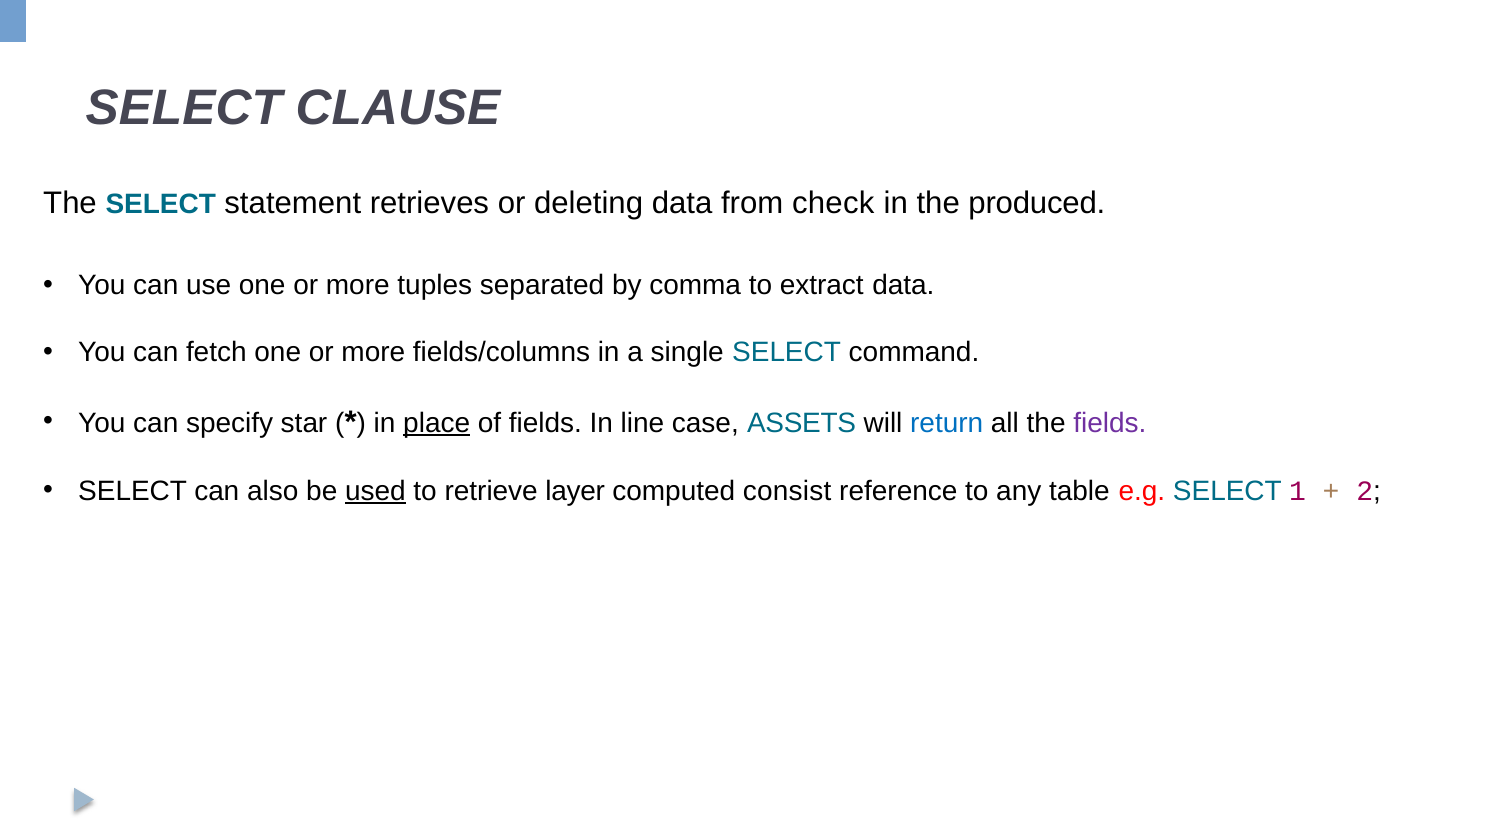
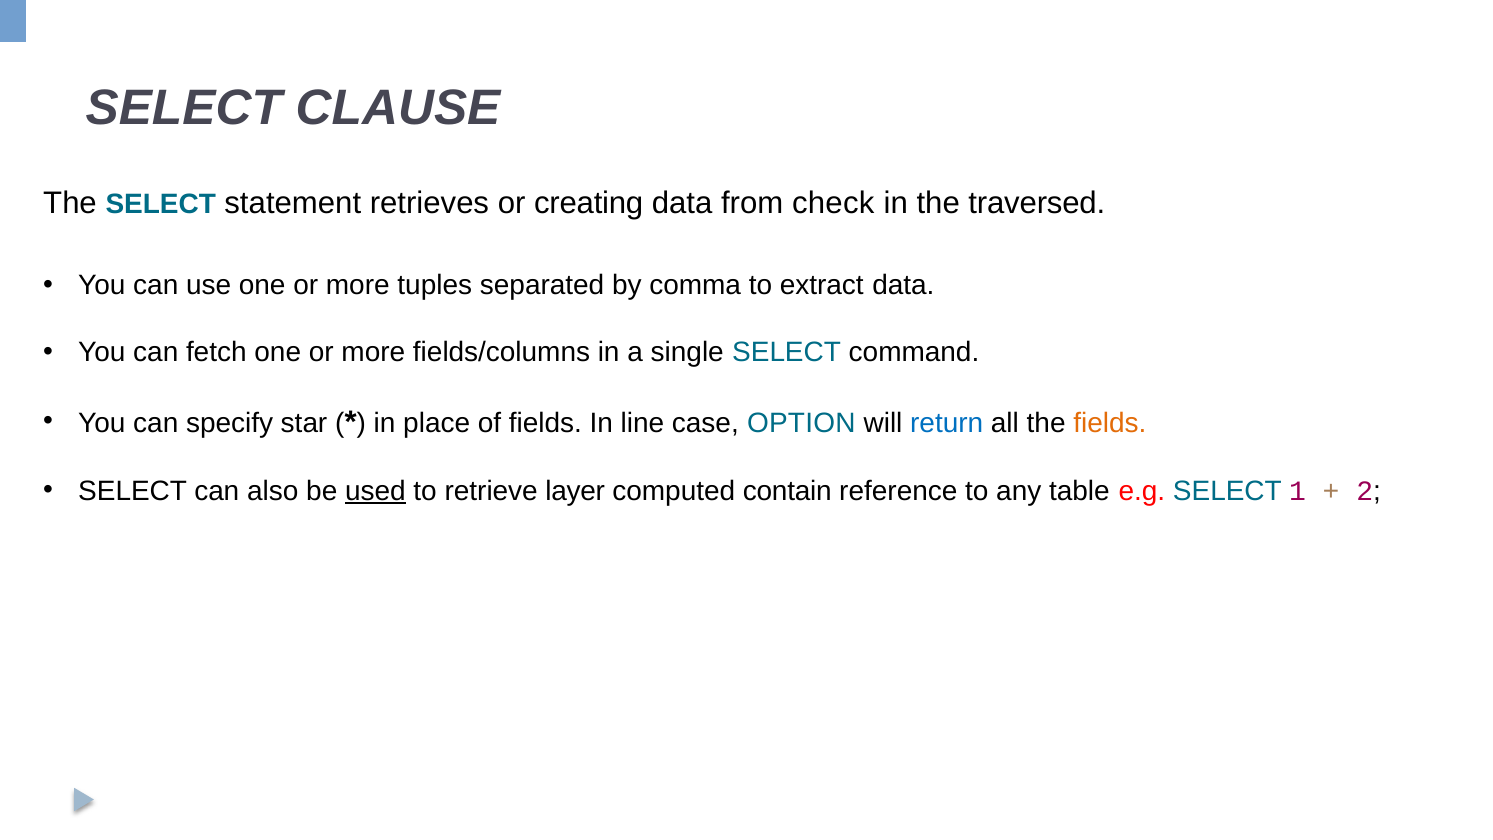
deleting: deleting -> creating (589, 203)
produced: produced -> traversed (1037, 203)
place underline: present -> none (437, 423)
ASSETS: ASSETS -> OPTION (801, 423)
fields colour: purple -> orange (1110, 423)
consist: consist -> contain (787, 491)
